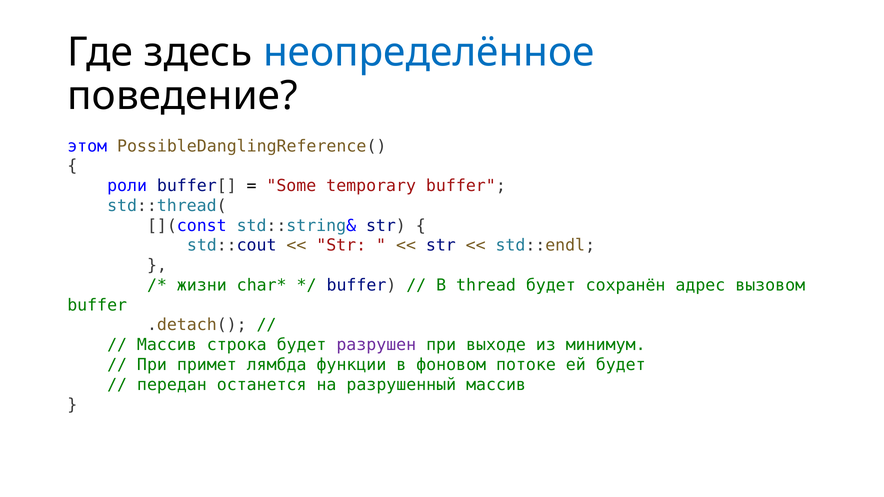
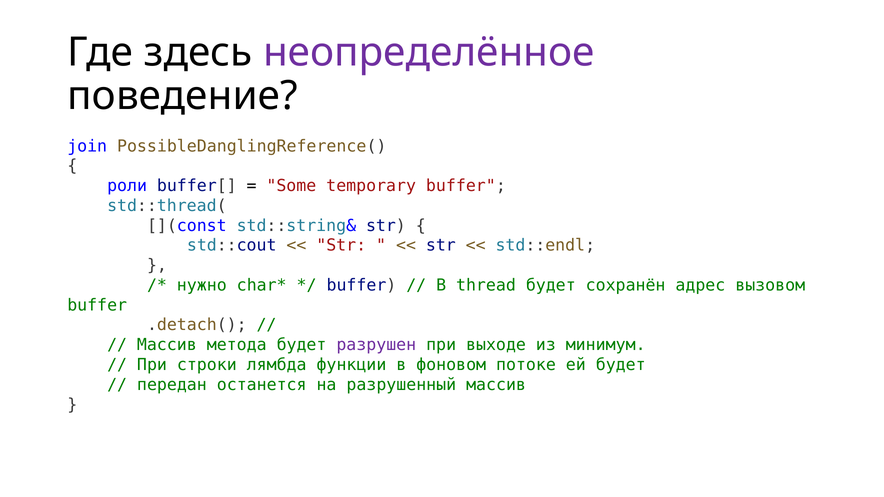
неопределённое colour: blue -> purple (429, 52)
этом: этом -> join (87, 146)
жизни: жизни -> нужно (202, 285)
строка: строка -> метода (237, 345)
примет: примет -> строки (207, 365)
